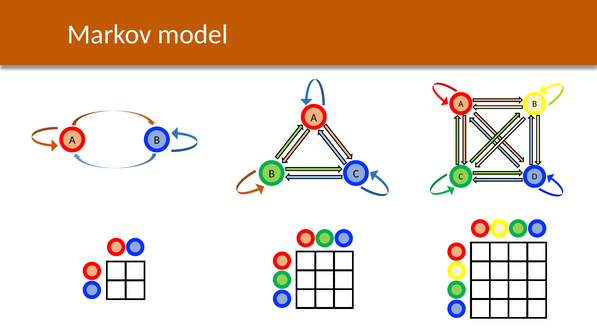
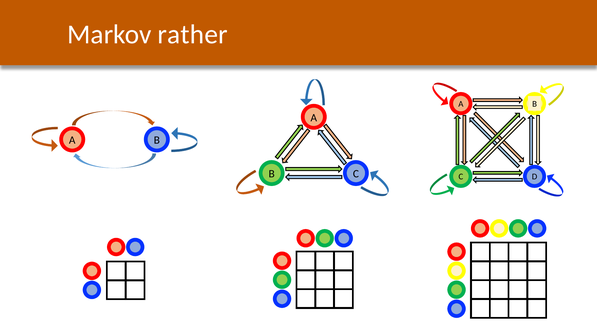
model: model -> rather (193, 35)
